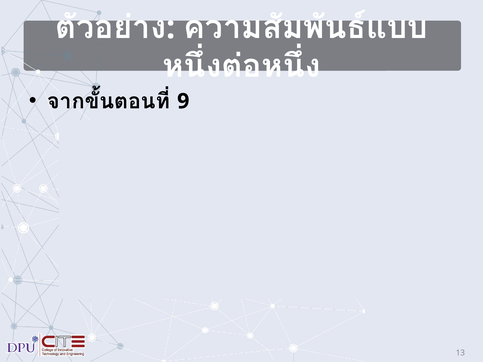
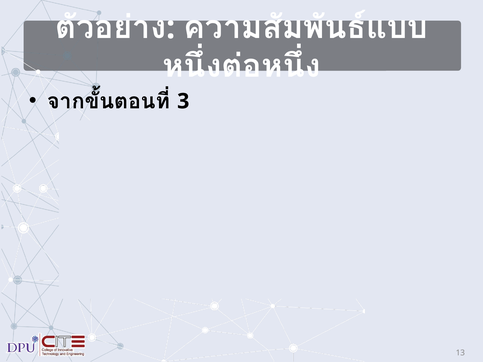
9: 9 -> 3 (183, 101)
